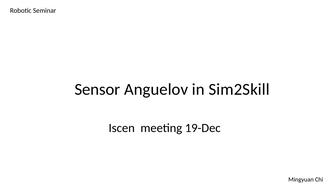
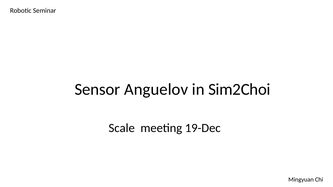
Sim2Skill: Sim2Skill -> Sim2Choi (239, 89)
Iscen: Iscen -> Scale (122, 128)
